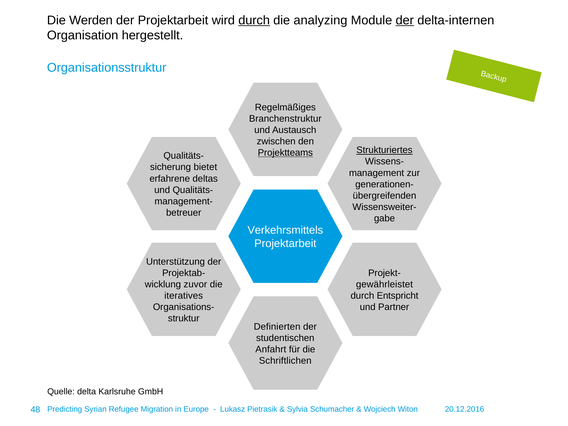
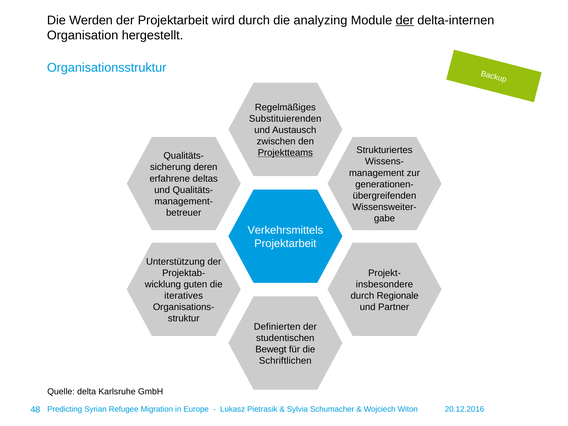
durch underline: present -> none (254, 20)
Branchenstruktur: Branchenstruktur -> Substituierenden (285, 119)
Strukturiertes underline: present -> none (384, 150)
bietet: bietet -> deren (205, 167)
zuvor: zuvor -> guten (195, 284)
gewährleistet: gewährleistet -> insbesondere (384, 284)
Entspricht: Entspricht -> Regionale (398, 296)
Anfahrt: Anfahrt -> Bewegt (271, 349)
